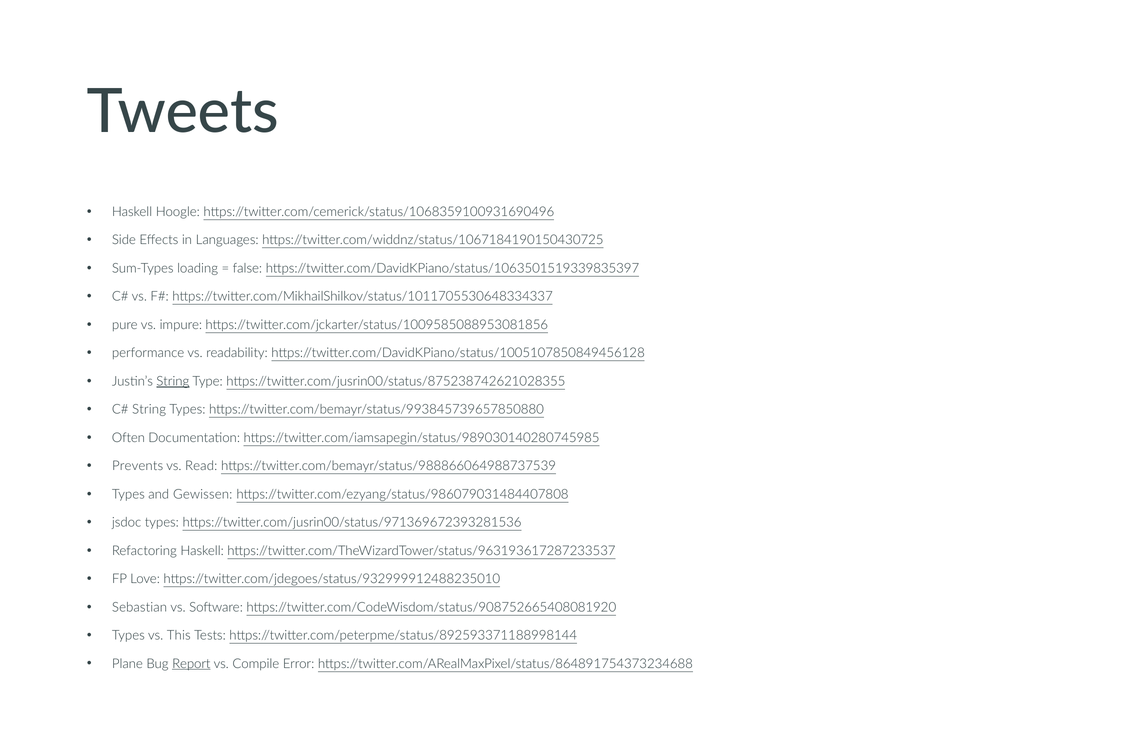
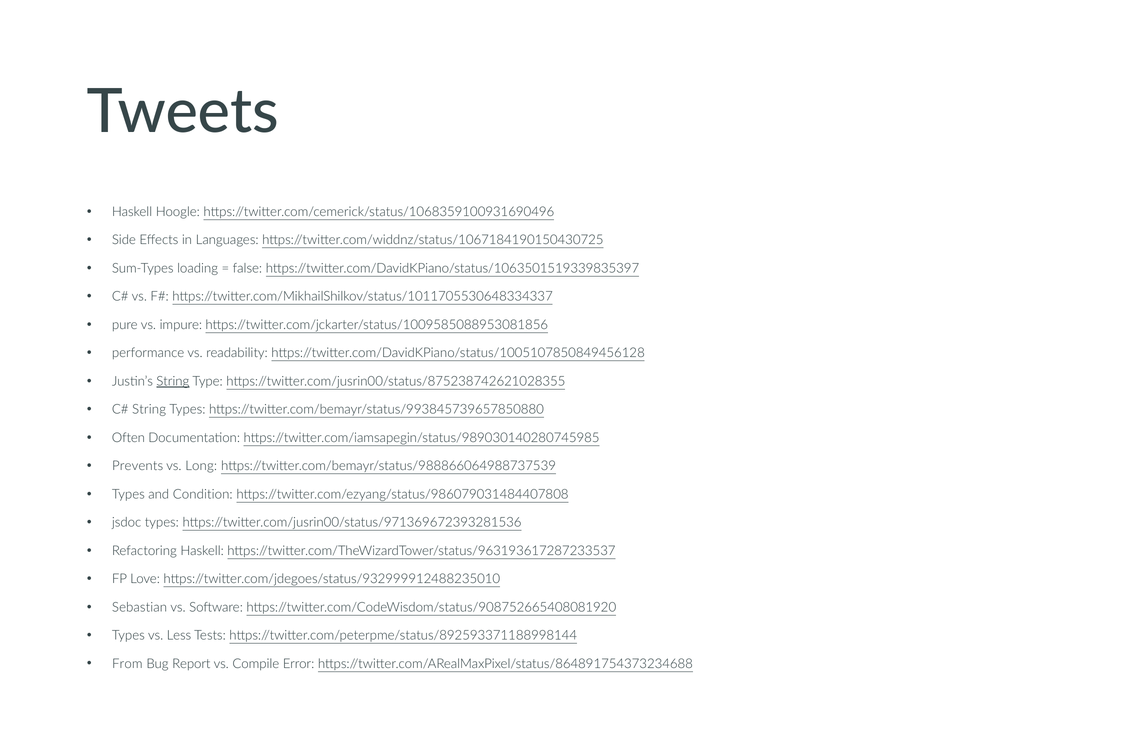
Read: Read -> Long (201, 466)
Gewissen: Gewissen -> Condition (203, 494)
This: This -> Less (179, 635)
Plane: Plane -> From (127, 663)
Report underline: present -> none (191, 663)
